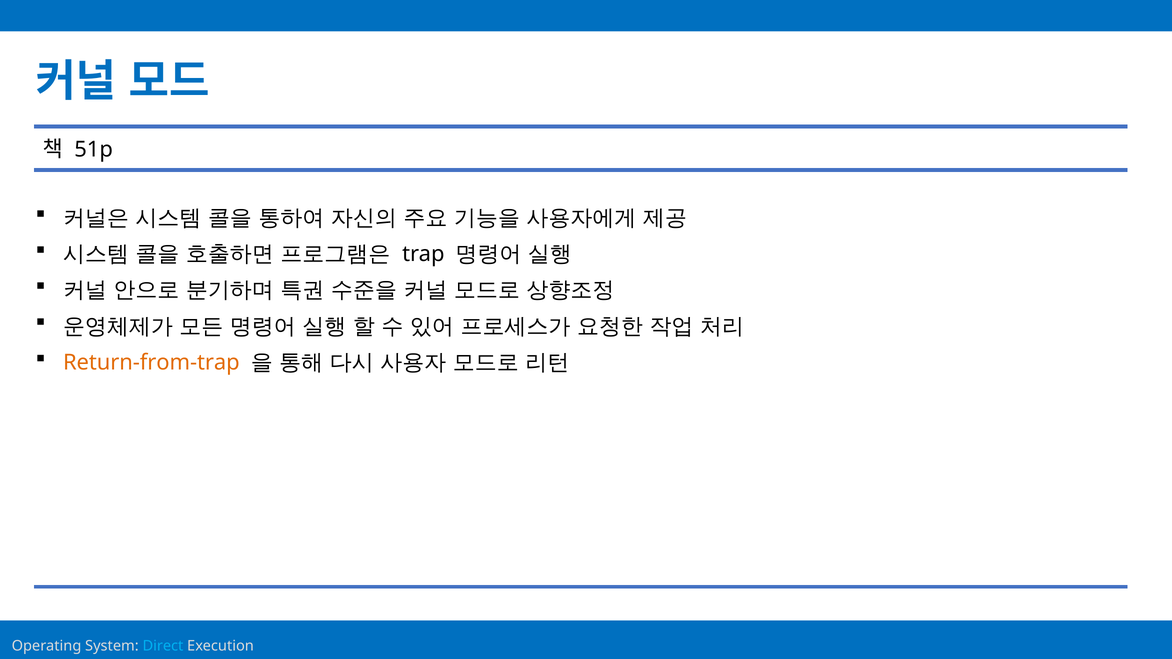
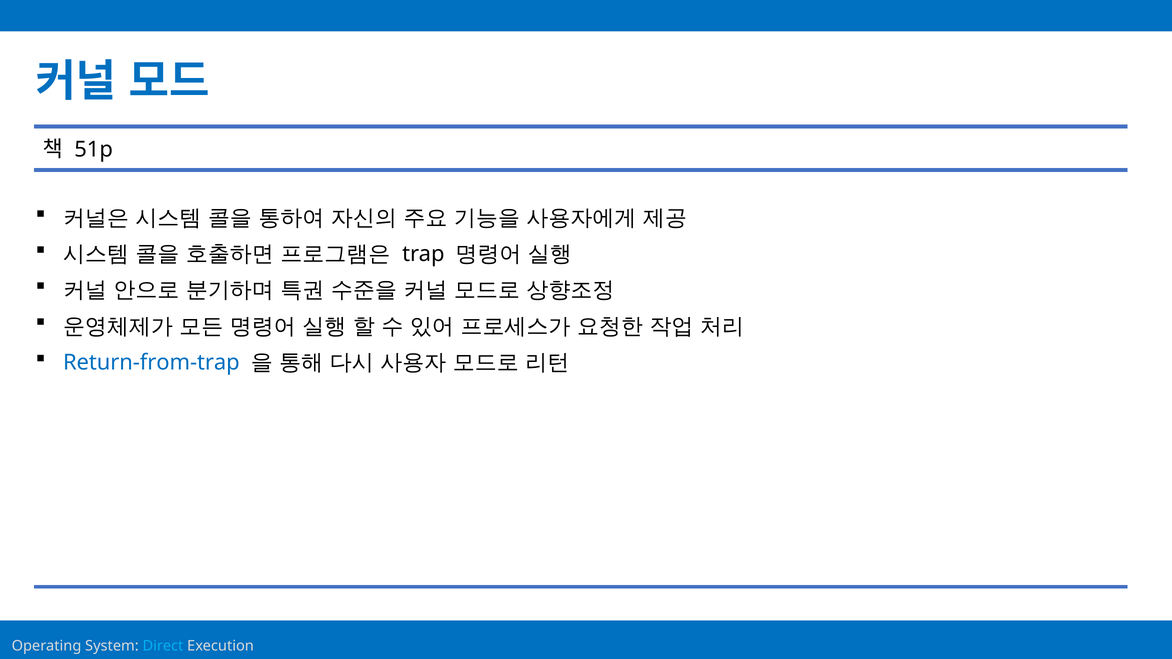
Return-from-trap colour: orange -> blue (151, 363)
